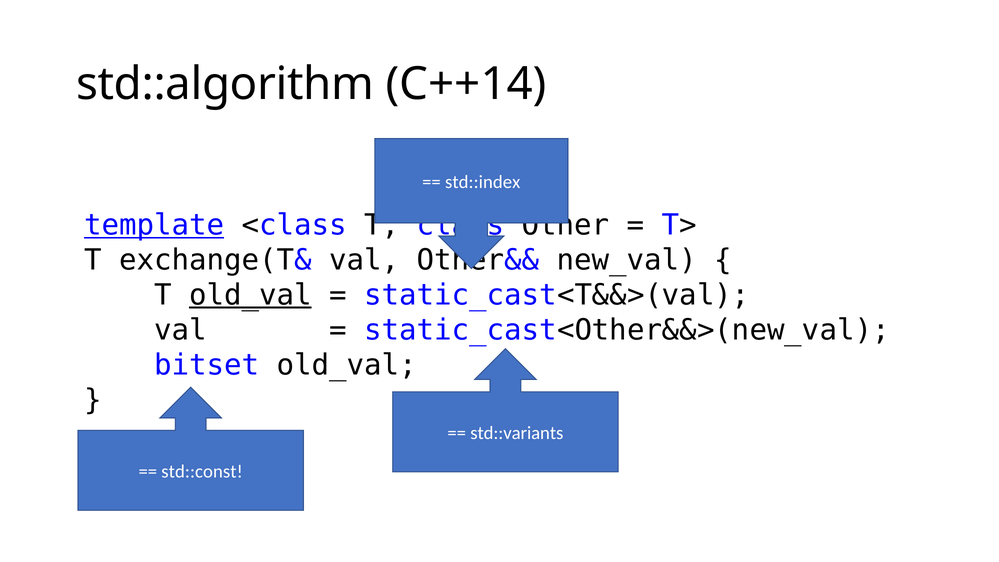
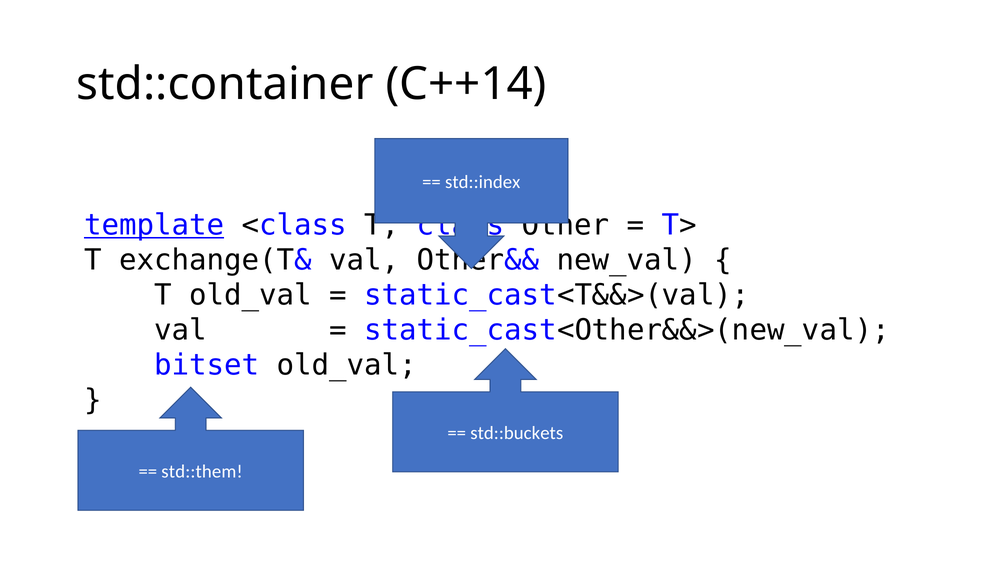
std::algorithm: std::algorithm -> std::container (225, 84)
old_val underline: present -> none (250, 295)
std::variants: std::variants -> std::buckets (517, 433)
std::const: std::const -> std::them (202, 472)
